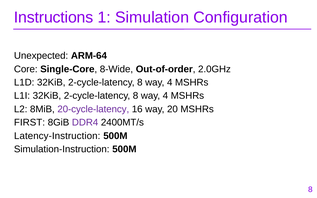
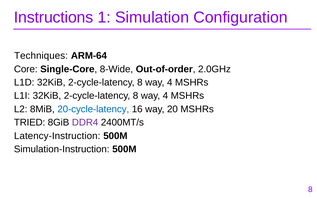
Unexpected: Unexpected -> Techniques (41, 56)
20-cycle-latency colour: purple -> blue (93, 109)
FIRST: FIRST -> TRIED (30, 123)
